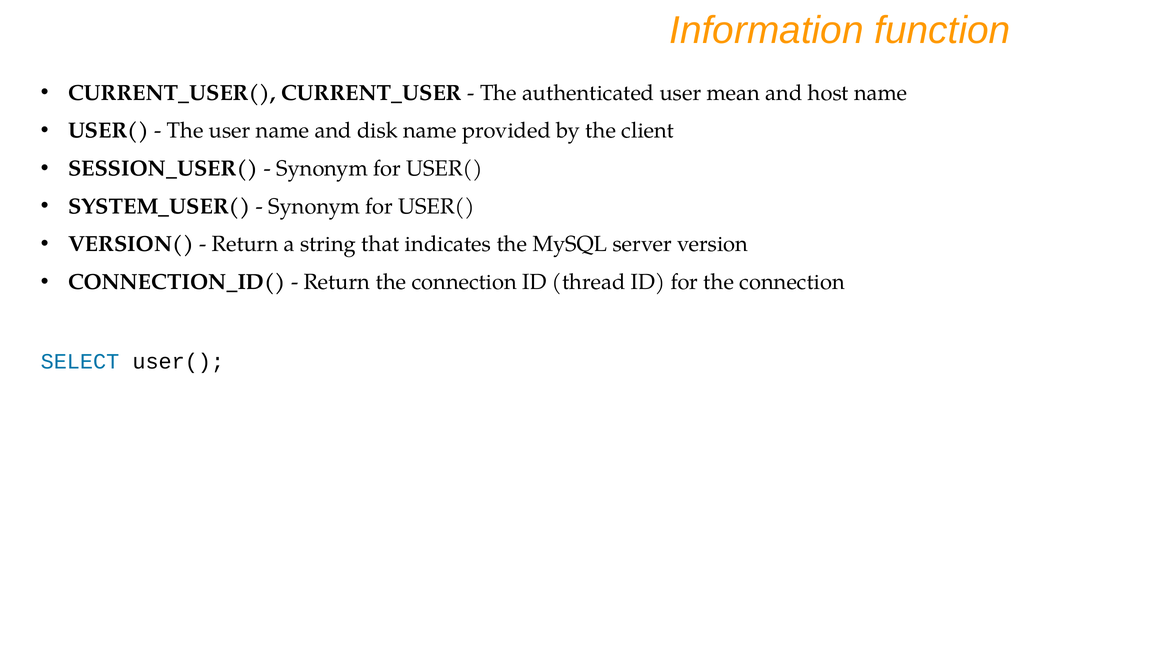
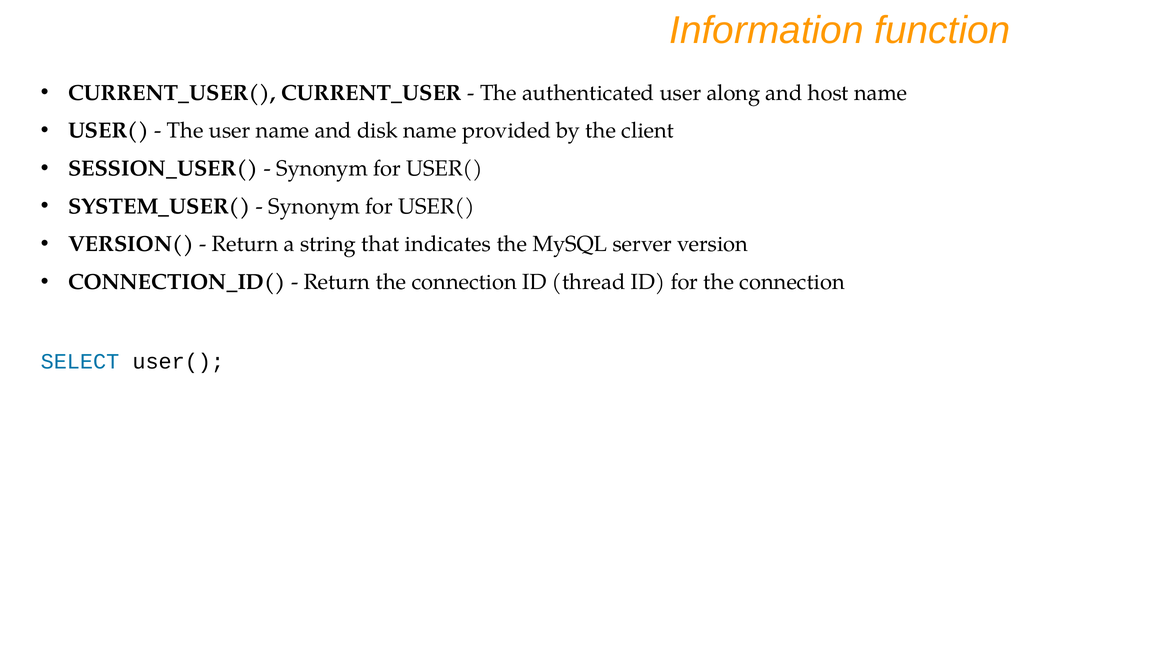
mean: mean -> along (733, 93)
